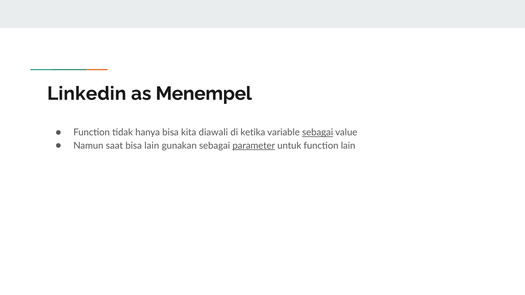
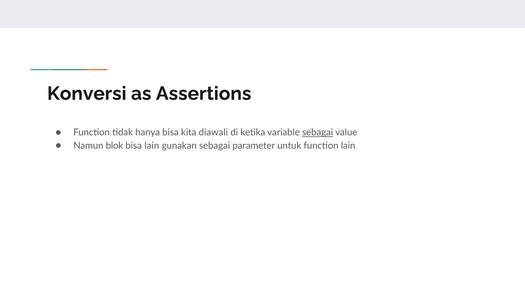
Linkedin: Linkedin -> Konversi (87, 94)
Menempel: Menempel -> Assertions (204, 94)
saat: saat -> blok (114, 146)
parameter underline: present -> none (254, 146)
